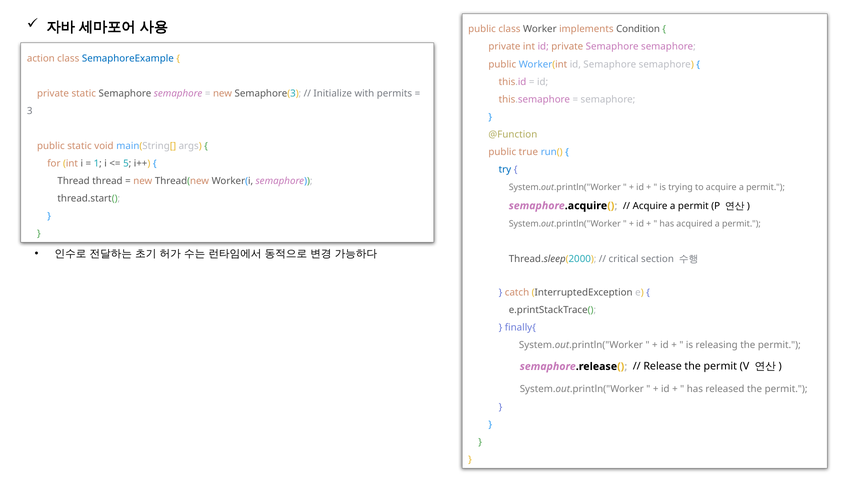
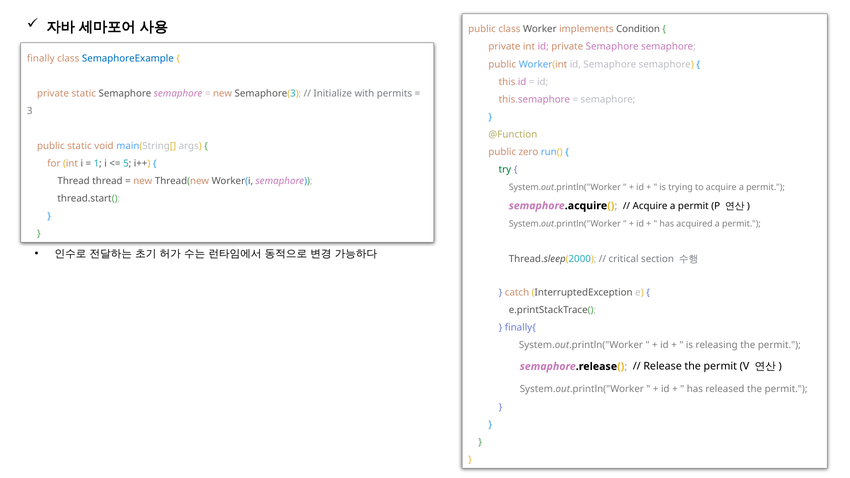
action: action -> finally (41, 58)
true: true -> zero (528, 152)
try colour: blue -> green (505, 170)
